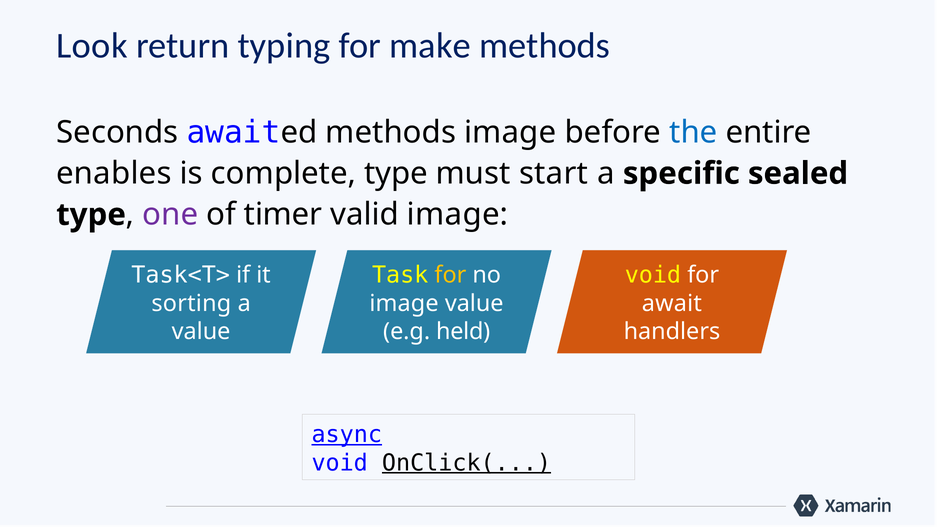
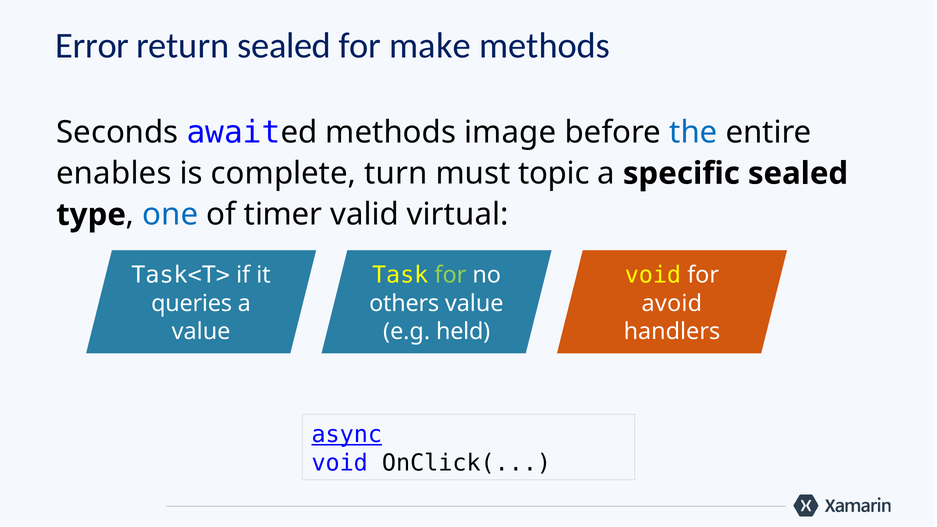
Look: Look -> Error (92, 46)
return typing: typing -> sealed (284, 46)
complete type: type -> turn (396, 173)
start: start -> topic (554, 173)
one colour: purple -> blue (170, 215)
valid image: image -> virtual (458, 215)
for colour: yellow -> light green (450, 275)
sorting: sorting -> queries (192, 303)
image: image -> others (404, 303)
await: await -> avoid (672, 303)
OnClick( underline: present -> none (467, 463)
